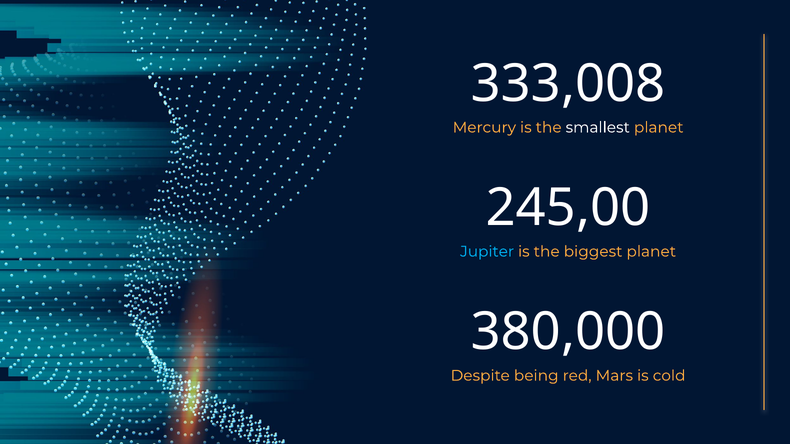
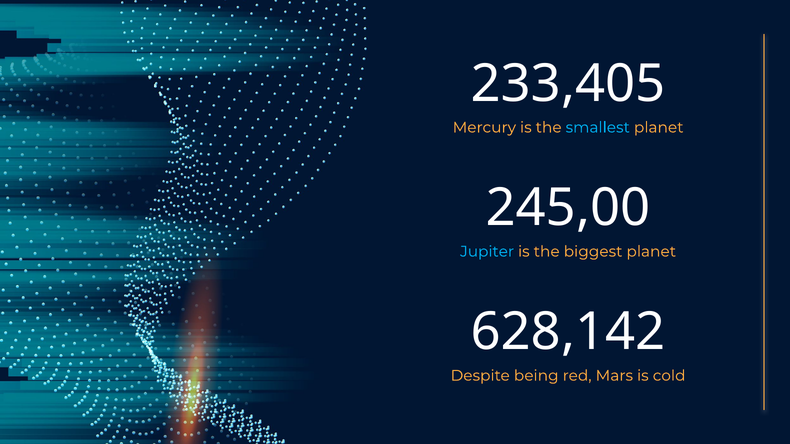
333,008: 333,008 -> 233,405 (568, 84)
smallest colour: white -> light blue (598, 128)
380,000: 380,000 -> 628,142 (568, 332)
